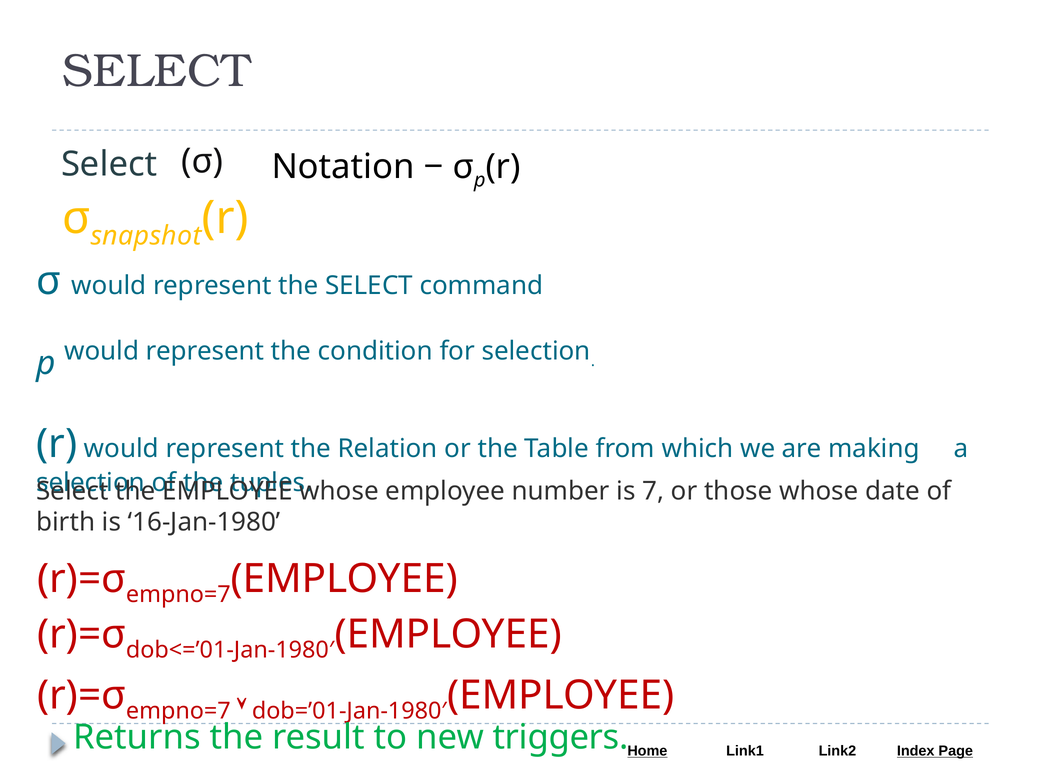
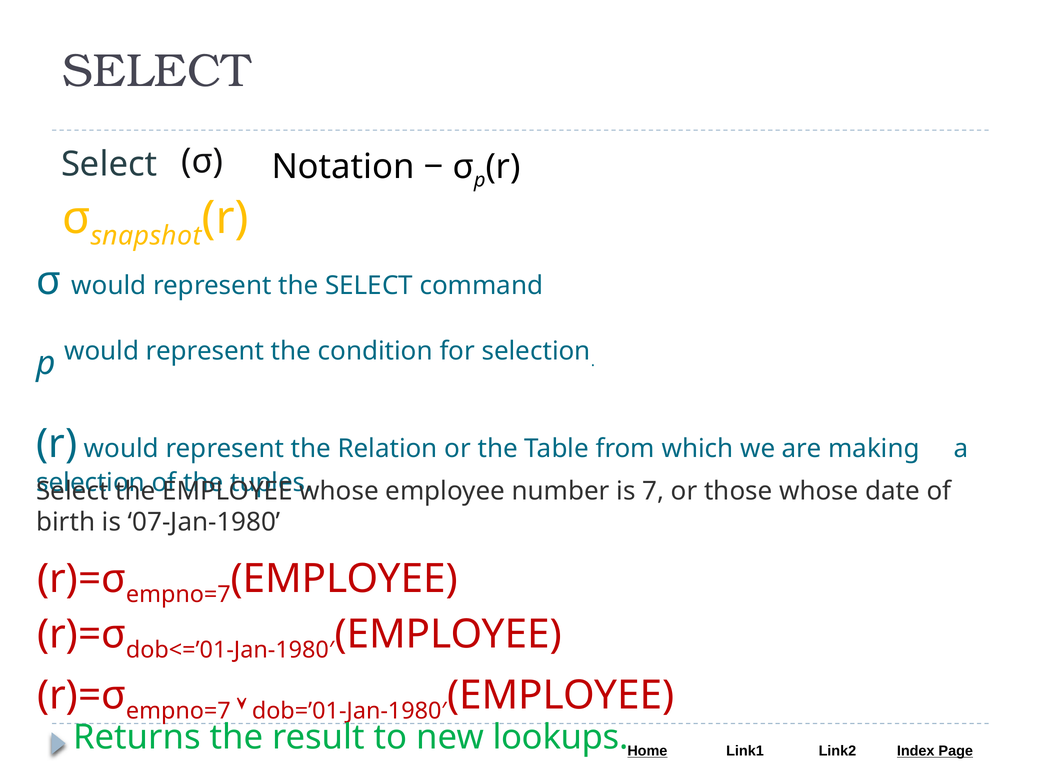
16-Jan-1980: 16-Jan-1980 -> 07-Jan-1980 (204, 522)
triggers: triggers -> lookups (561, 737)
